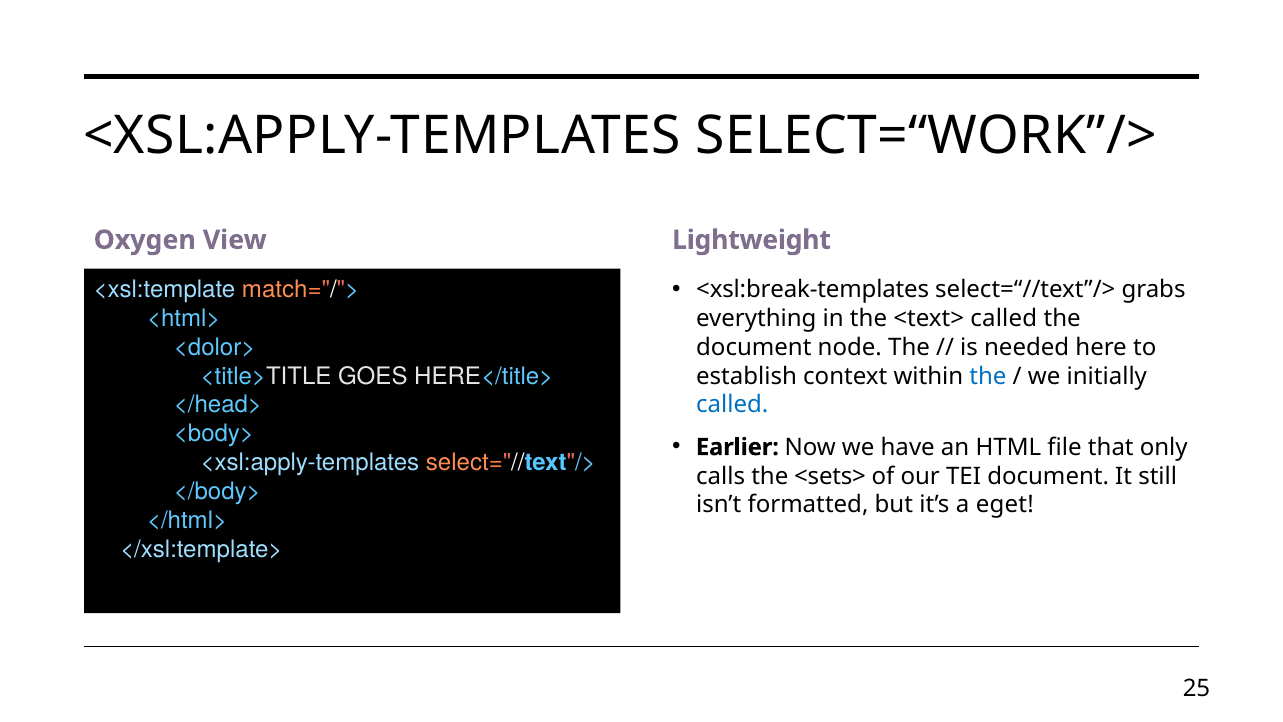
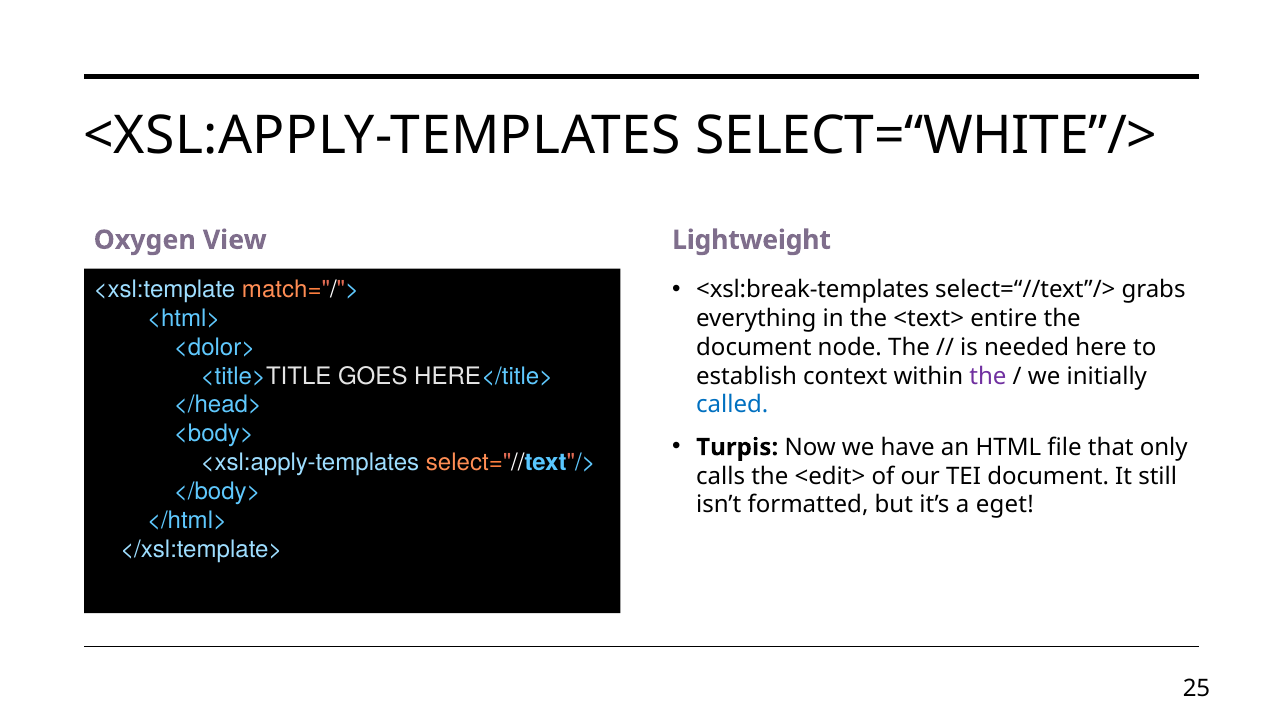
SELECT=“WORK”/>: SELECT=“WORK”/> -> SELECT=“WHITE”/> (927, 136)
<text> called: called -> entire (1004, 318)
the colour: blue -> purple (988, 376)
Earlier: Earlier -> Turpis (737, 447)
<sets>: <sets> -> <edit> (830, 476)
